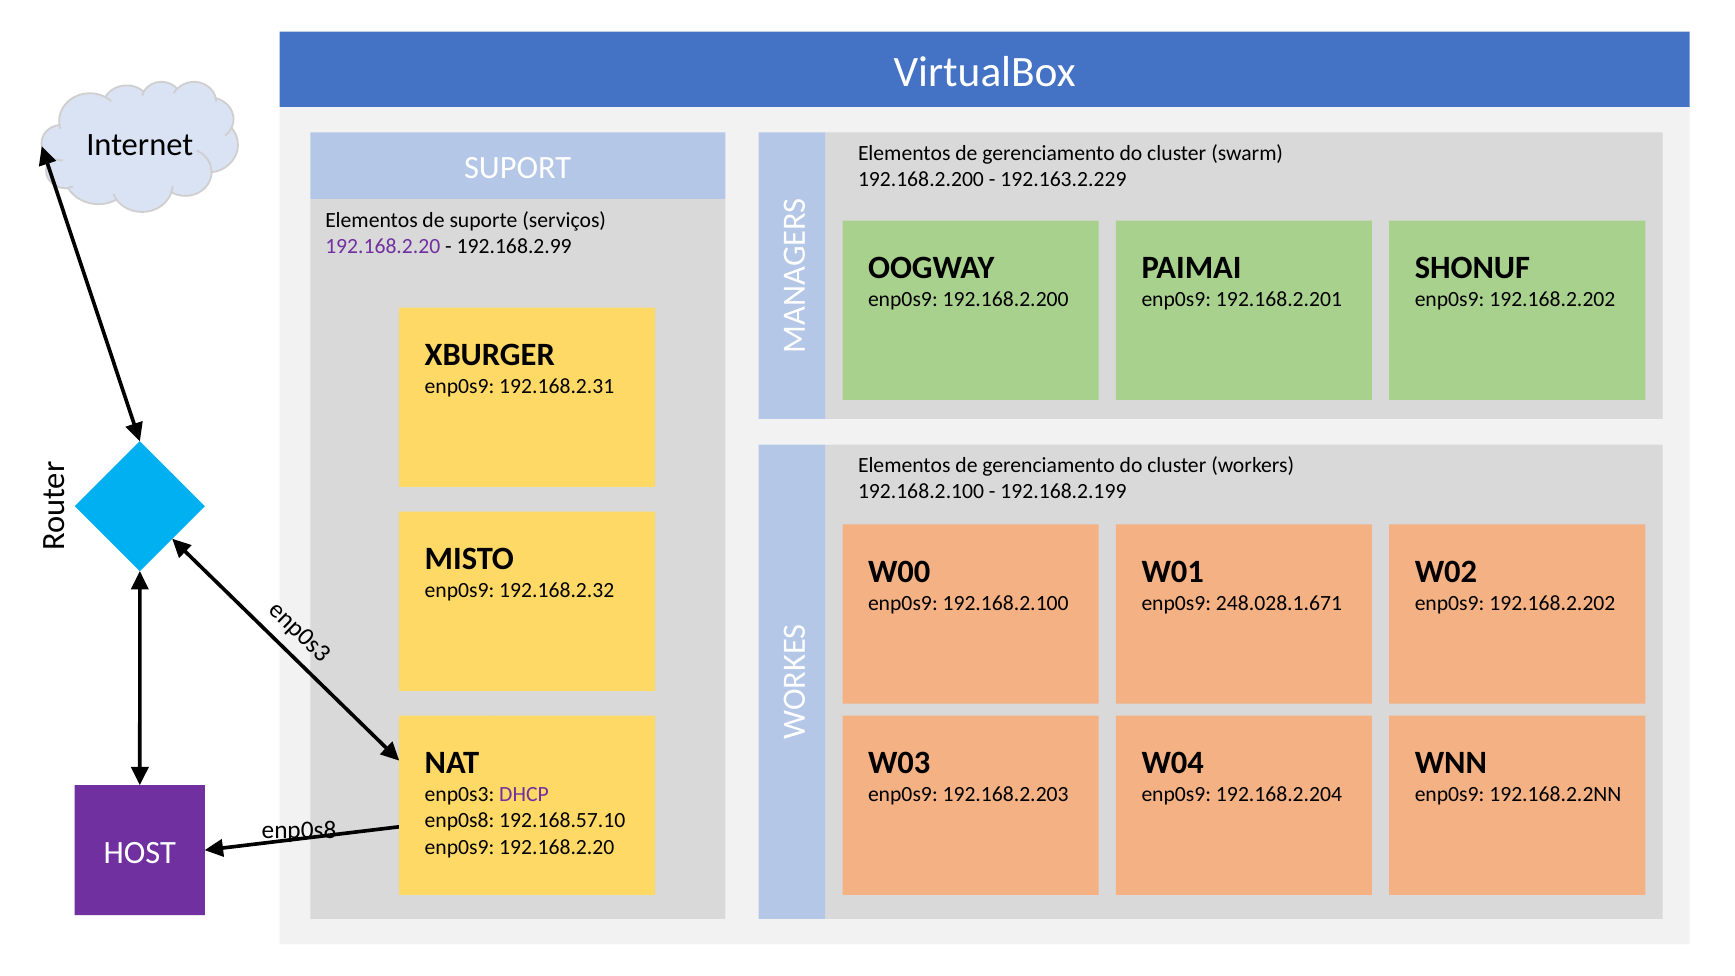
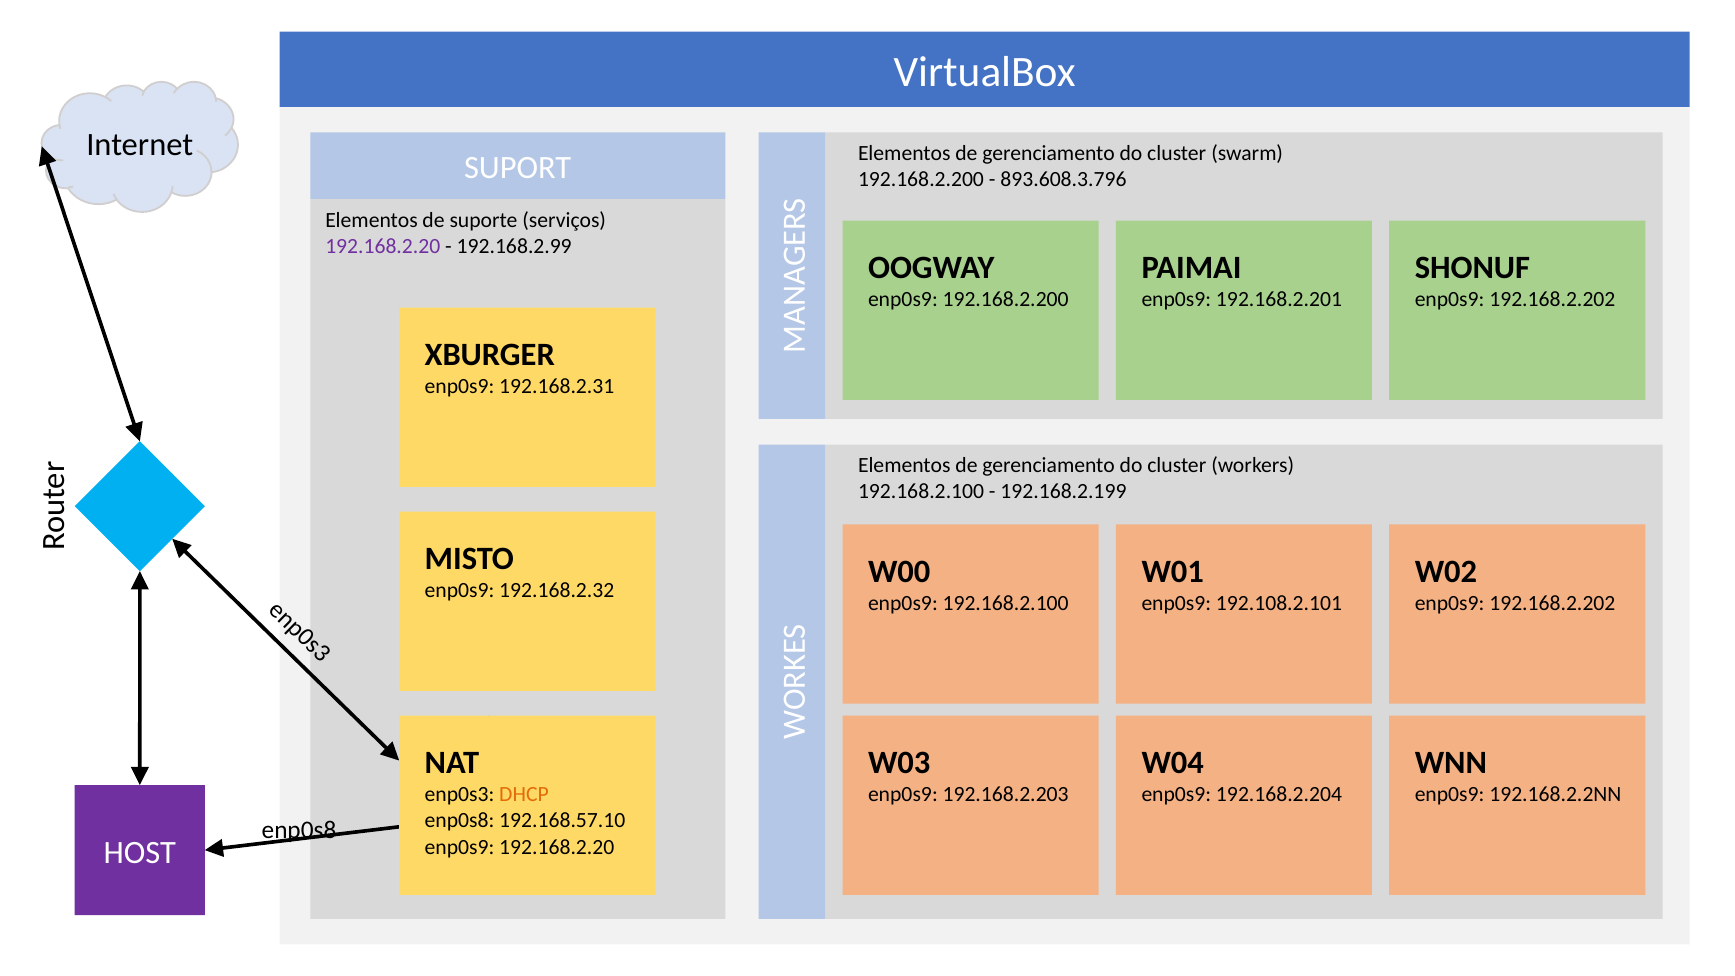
192.163.2.229: 192.163.2.229 -> 893.608.3.796 (1063, 179)
248.028.1.671: 248.028.1.671 -> 192.108.2.101 (1279, 603)
DHCP colour: purple -> orange (524, 795)
